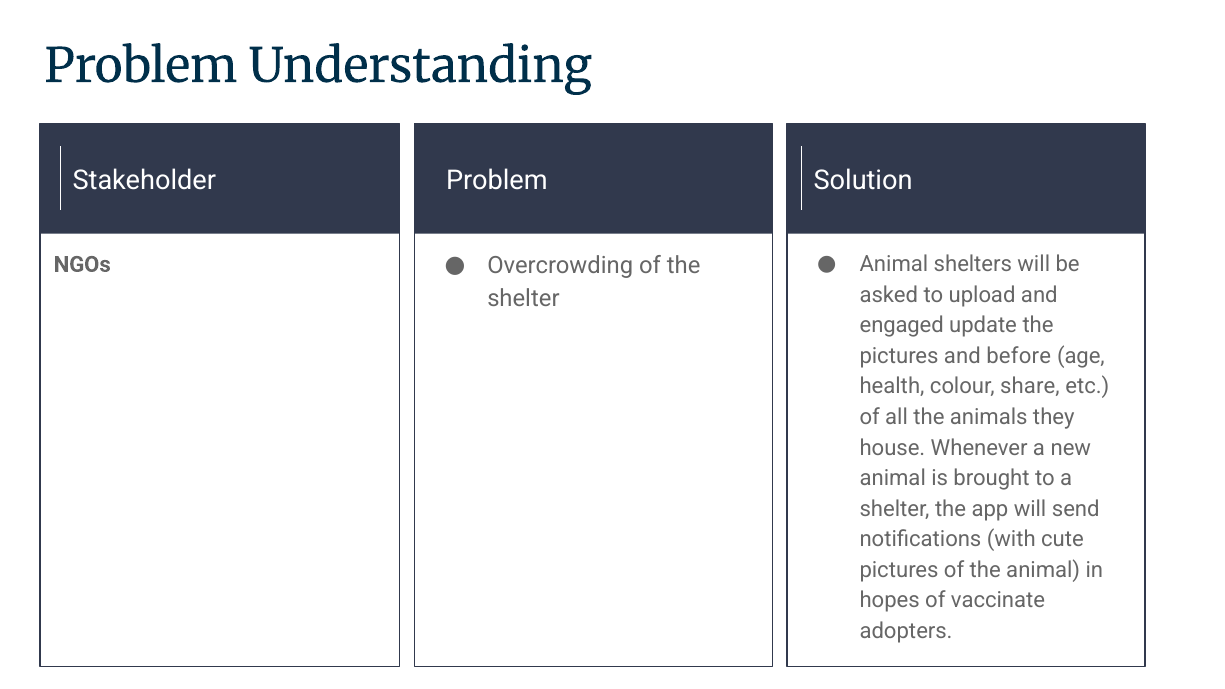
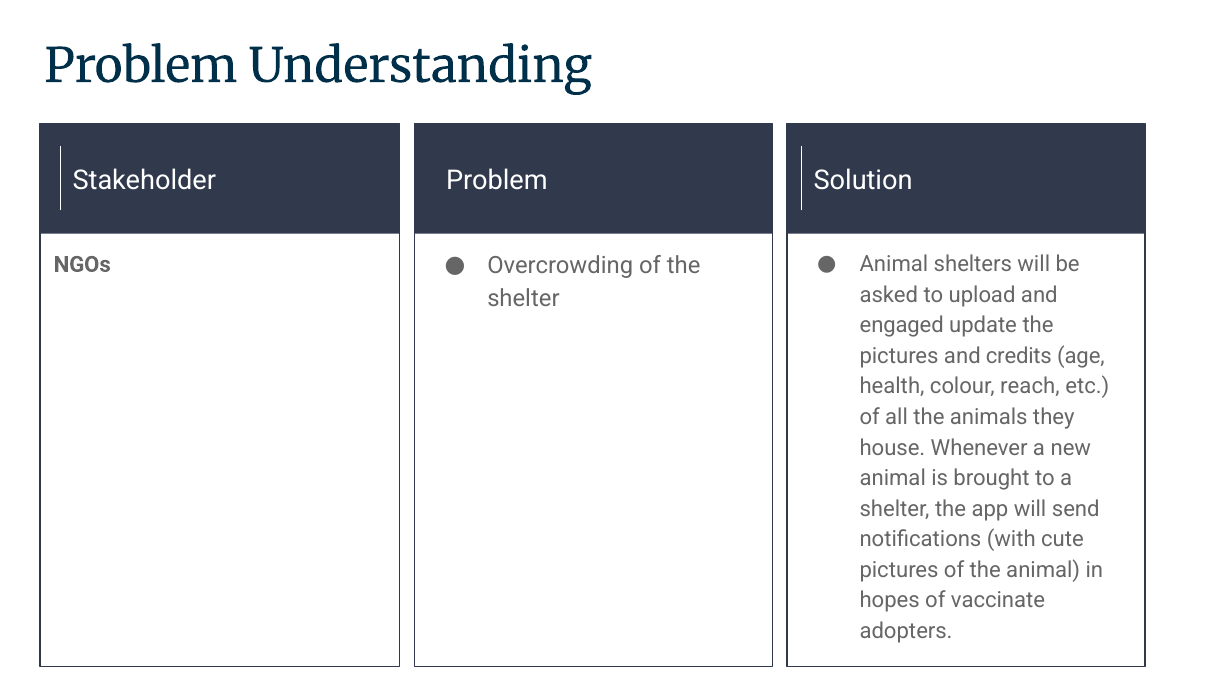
before: before -> credits (1019, 356)
share: share -> reach (1030, 387)
